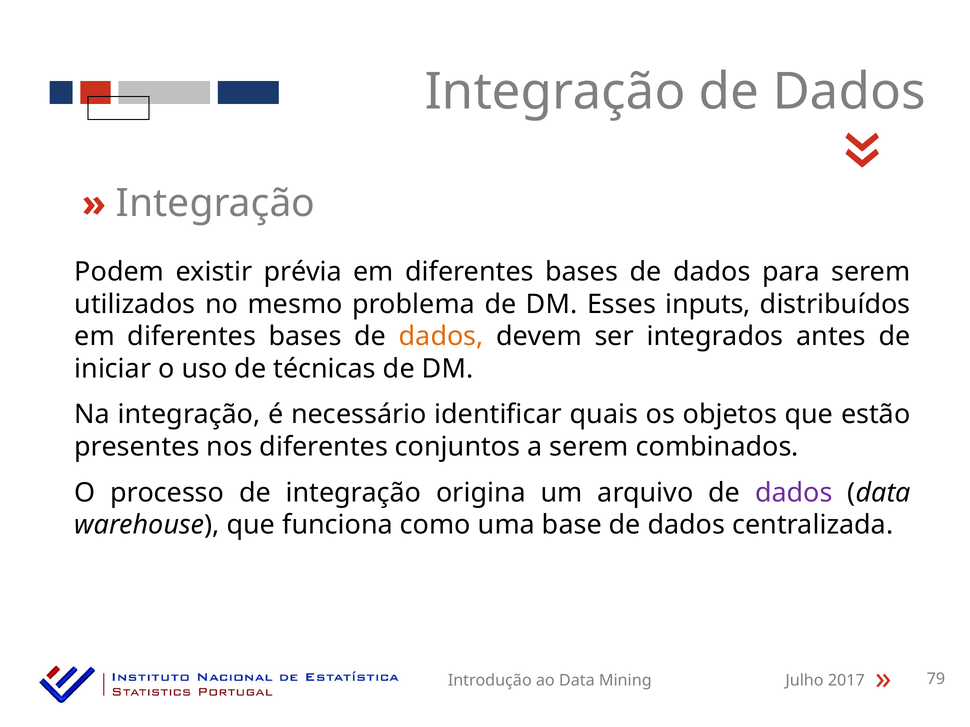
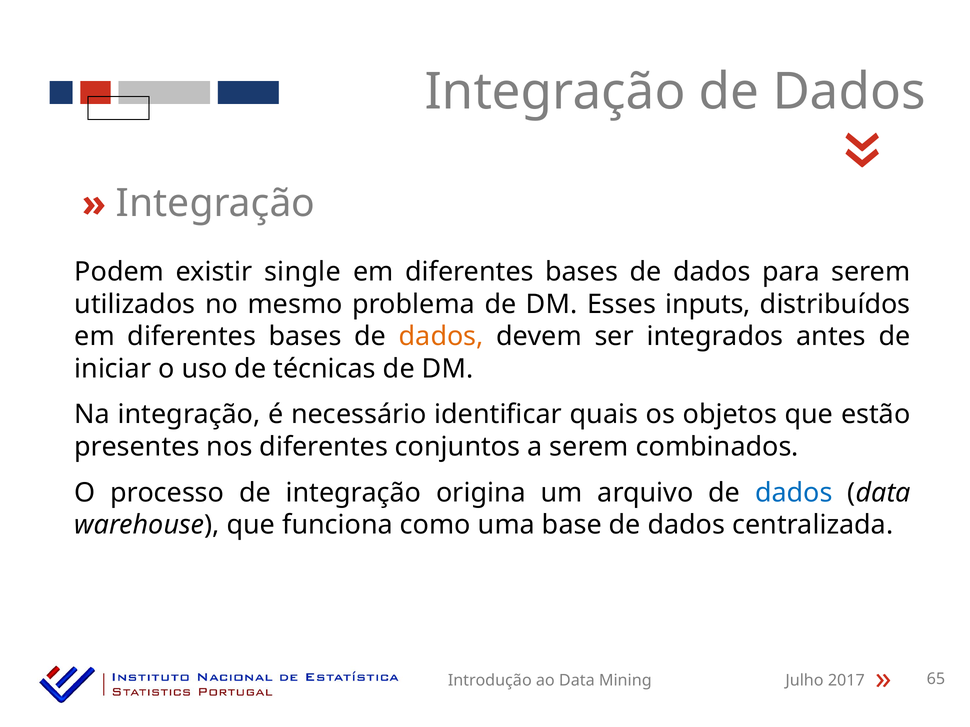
prévia: prévia -> single (303, 272)
dados colour: purple -> blue (794, 493)
79: 79 -> 65 (936, 680)
